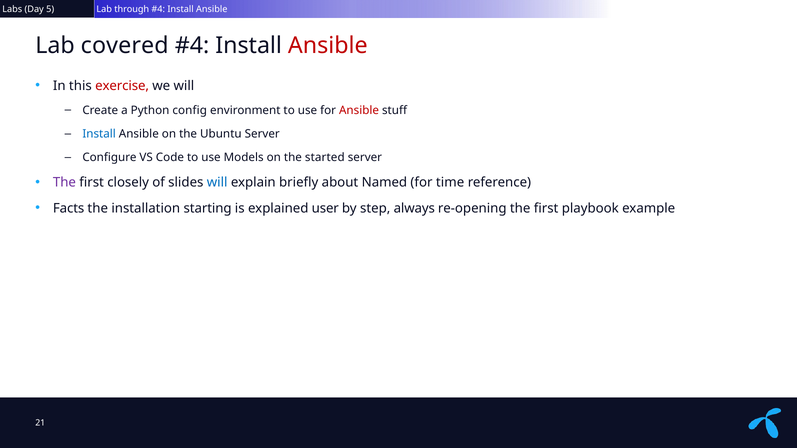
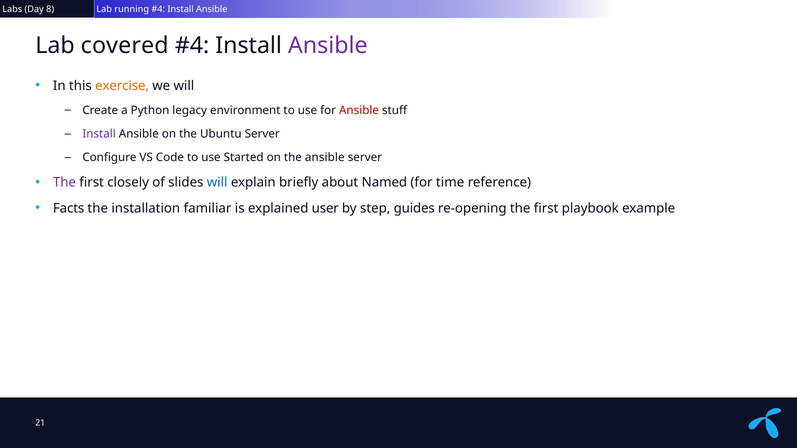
5: 5 -> 8 (50, 9)
through: through -> running (132, 9)
Ansible colour: red -> purple (328, 46)
exercise colour: red -> orange (122, 86)
config: config -> legacy (190, 110)
Install colour: blue -> purple (99, 134)
Models: Models -> Started (244, 158)
the started: started -> ansible (325, 158)
starting: starting -> familiar (208, 208)
always: always -> guides (414, 208)
